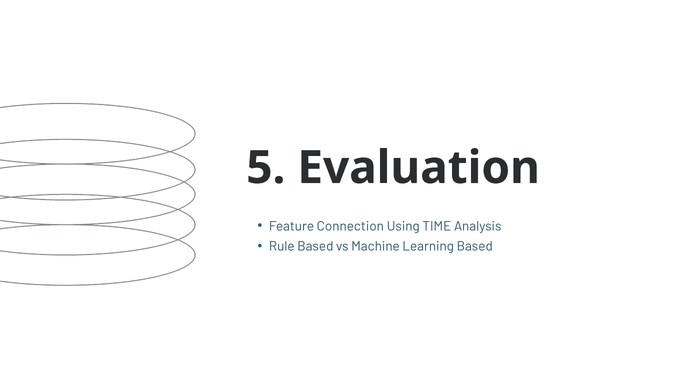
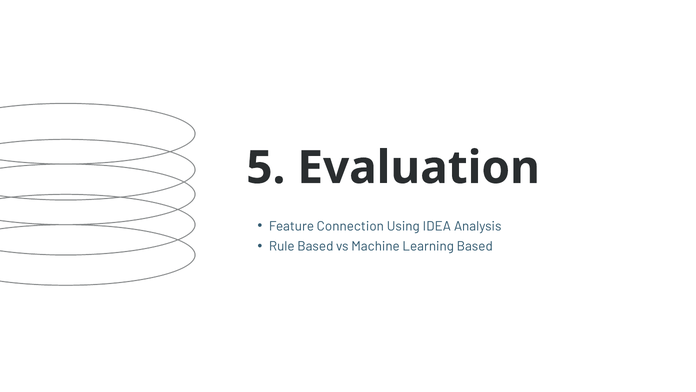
TIME: TIME -> IDEA (437, 226)
